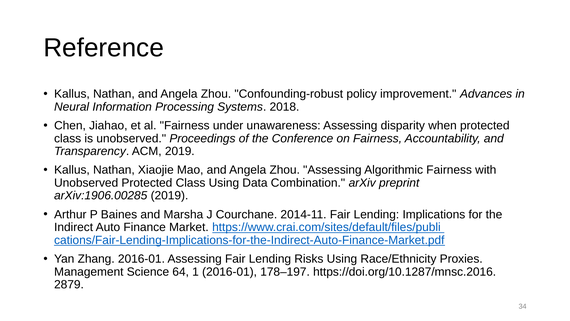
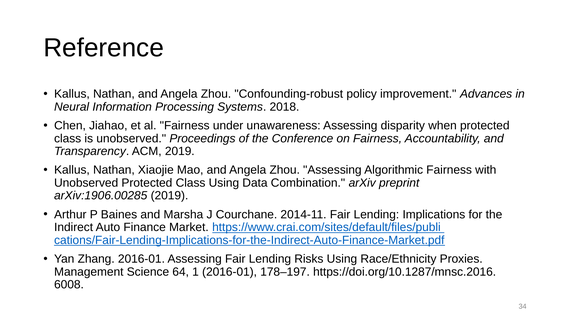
2879: 2879 -> 6008 (69, 284)
